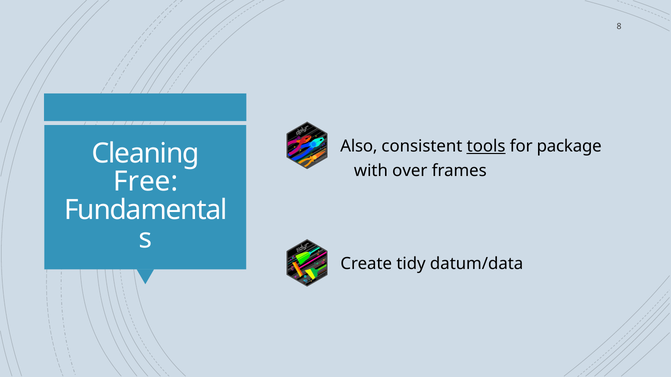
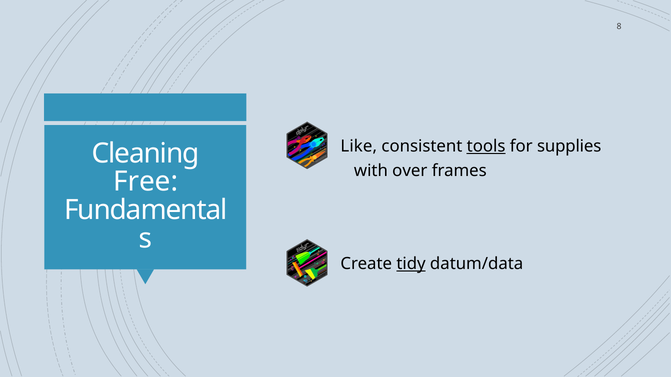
Also: Also -> Like (359, 147)
package: package -> supplies (569, 147)
tidy underline: none -> present (411, 264)
